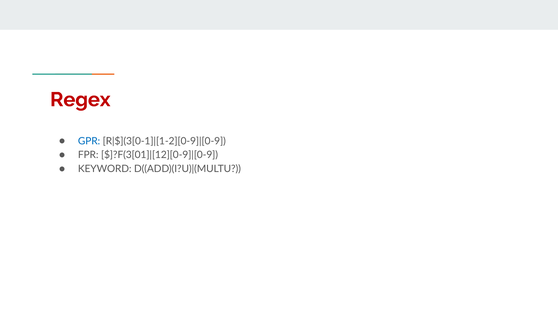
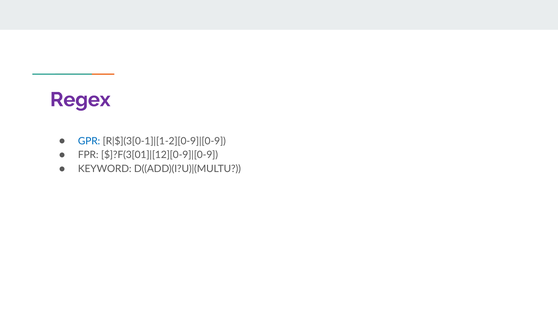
Regex colour: red -> purple (80, 100)
